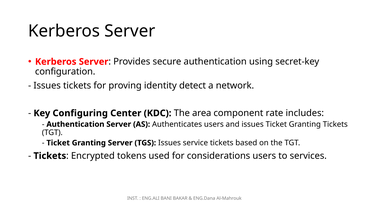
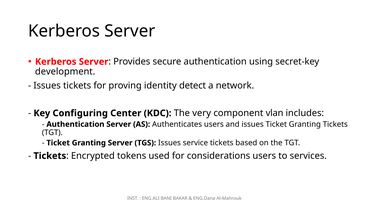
configuration: configuration -> development (65, 72)
area: area -> very (202, 113)
rate: rate -> vlan (275, 113)
